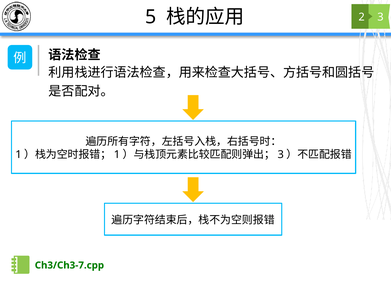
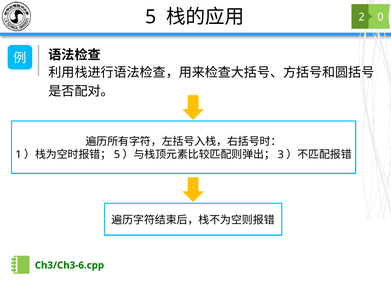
3: 3 -> 0 (380, 17)
1: 1 -> 5 (117, 155)
Ch3/Ch3-7.cpp: Ch3/Ch3-7.cpp -> Ch3/Ch3-6.cpp (69, 266)
